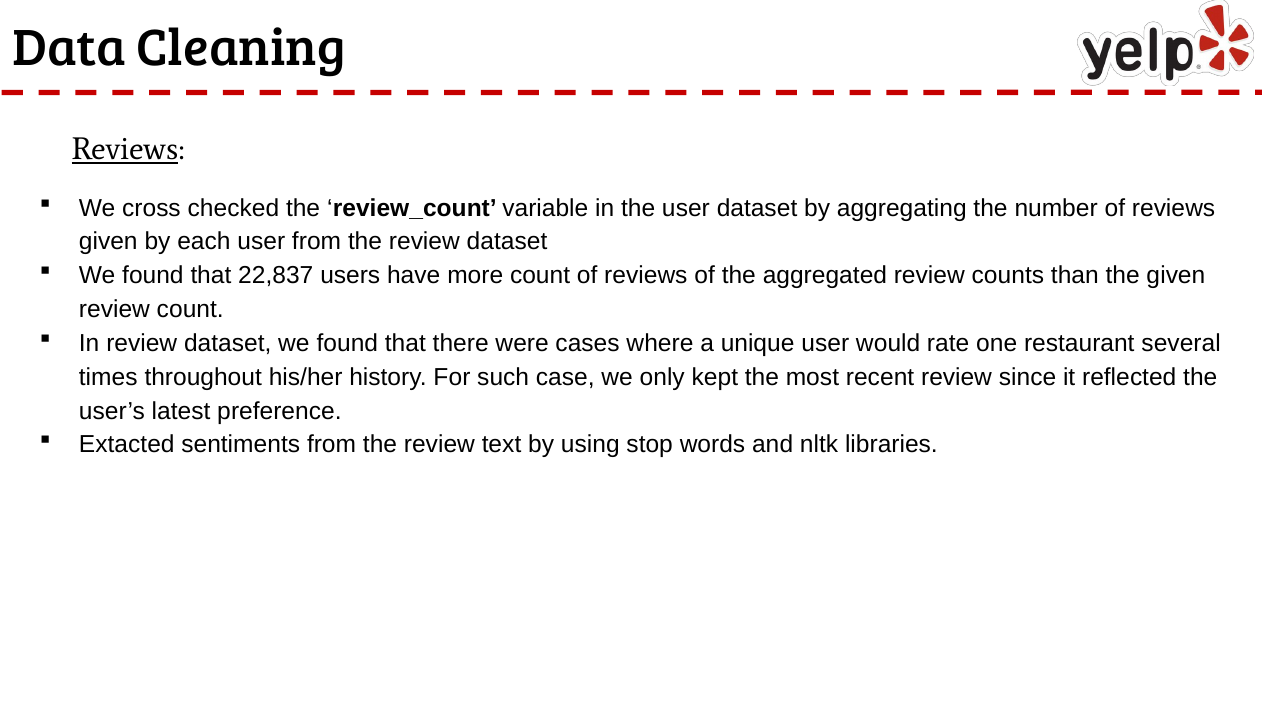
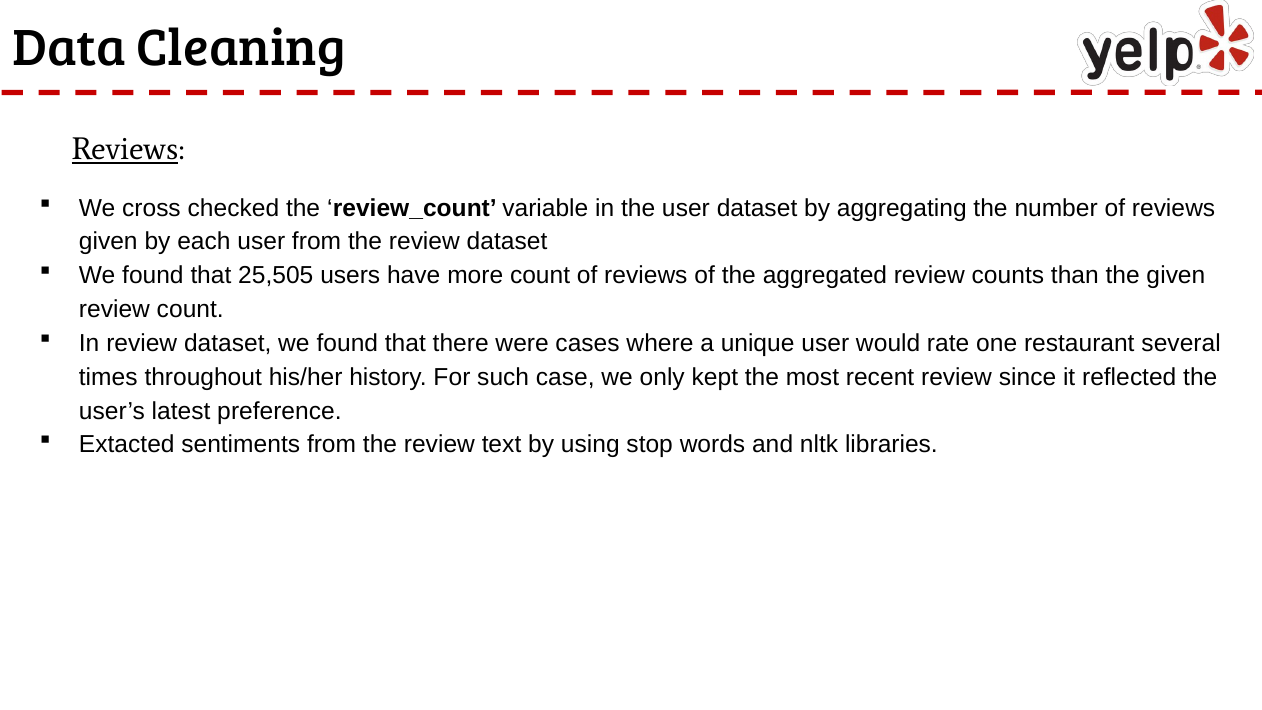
22,837: 22,837 -> 25,505 (276, 276)
